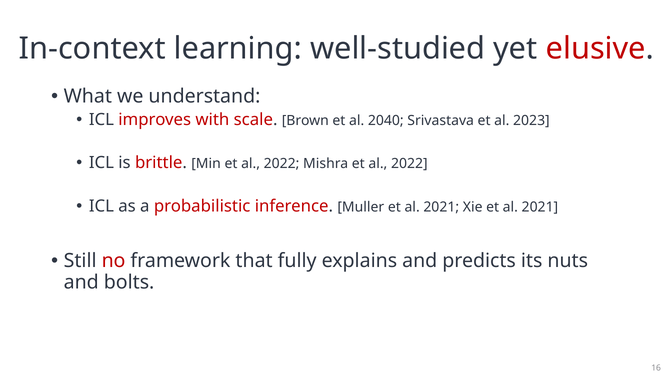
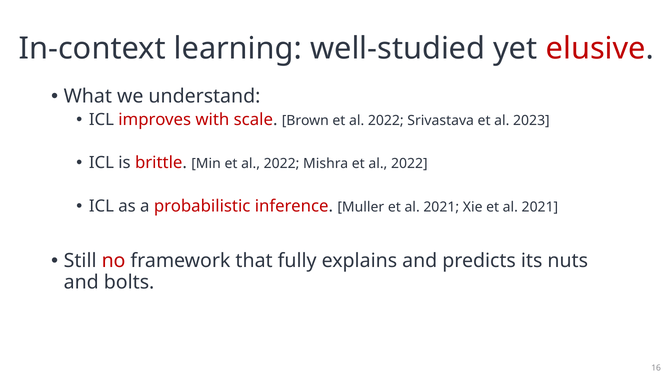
Brown et al 2040: 2040 -> 2022 (386, 120)
